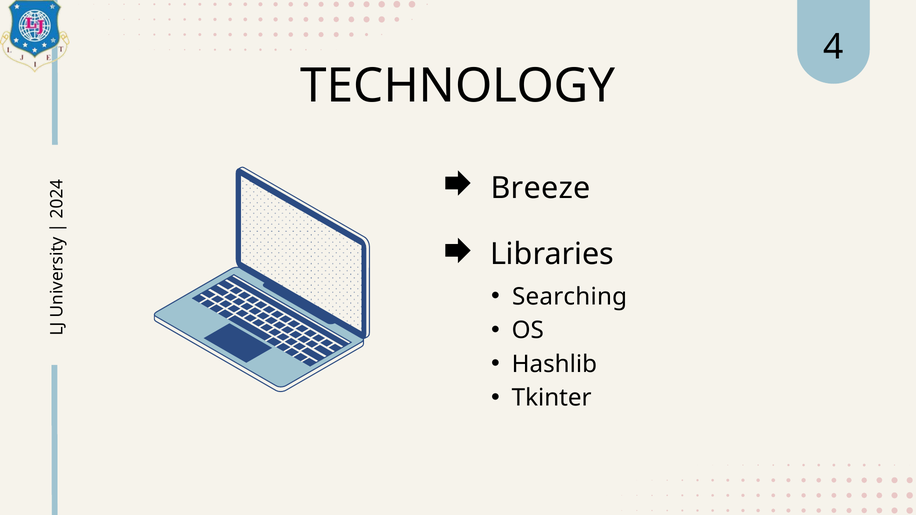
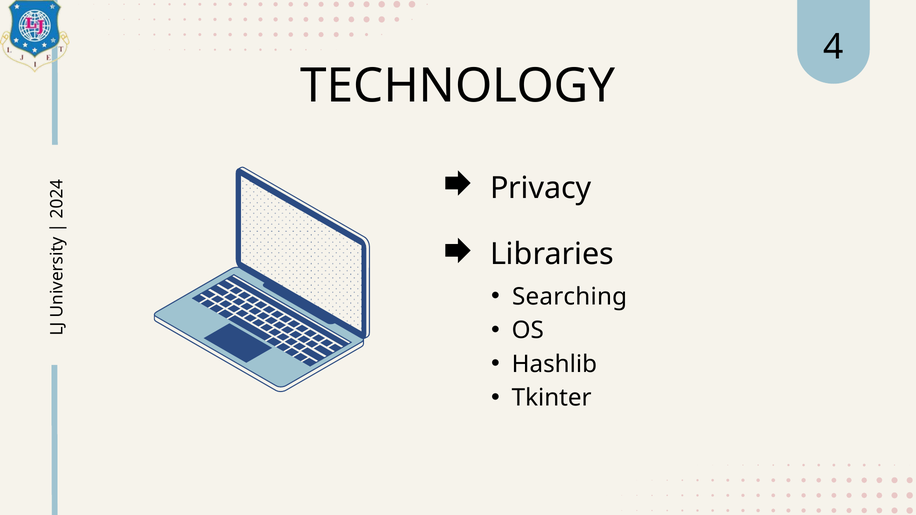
Breeze: Breeze -> Privacy (541, 189)
